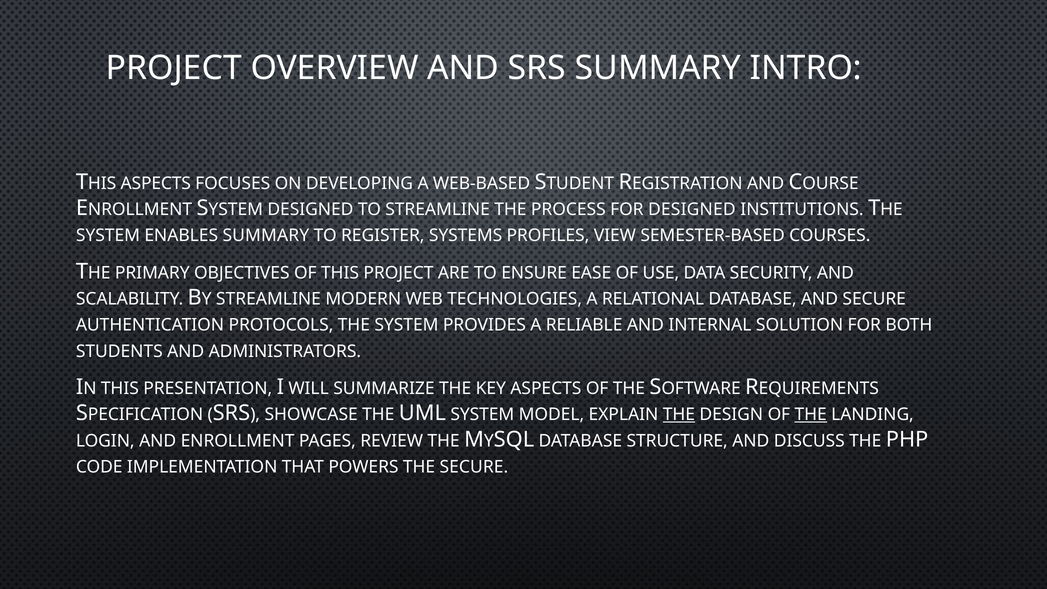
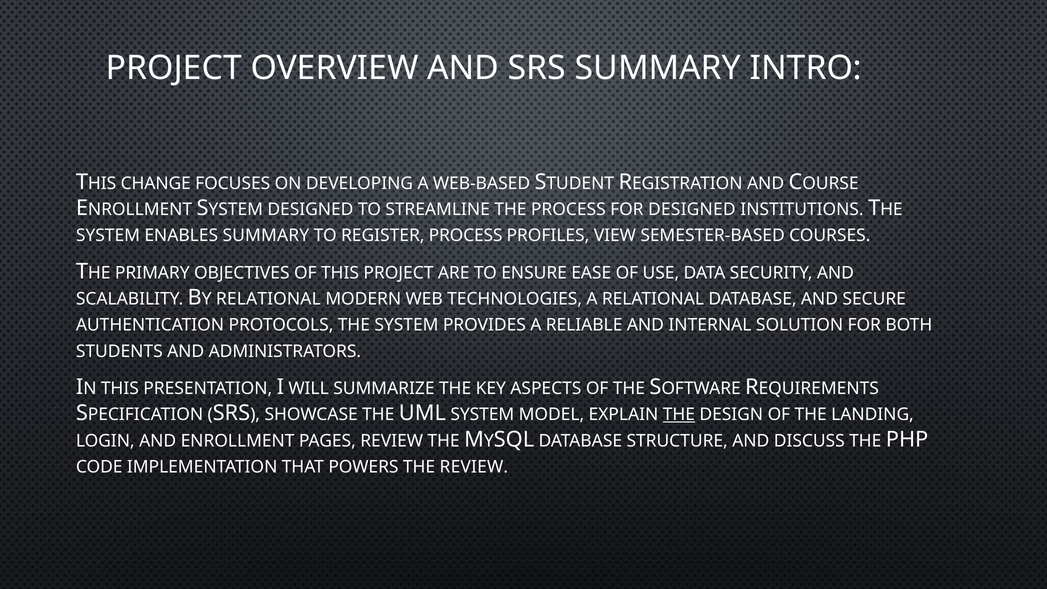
ASPECTS: ASPECTS -> CHANGE (156, 183)
REGISTER SYSTEMS: SYSTEMS -> PROCESS (466, 236)
STREAMLINE: STREAMLINE -> RELATIONAL (268, 299)
THE underline: present -> none (811, 415)
THE SECURE: SECURE -> REVIEW (474, 467)
